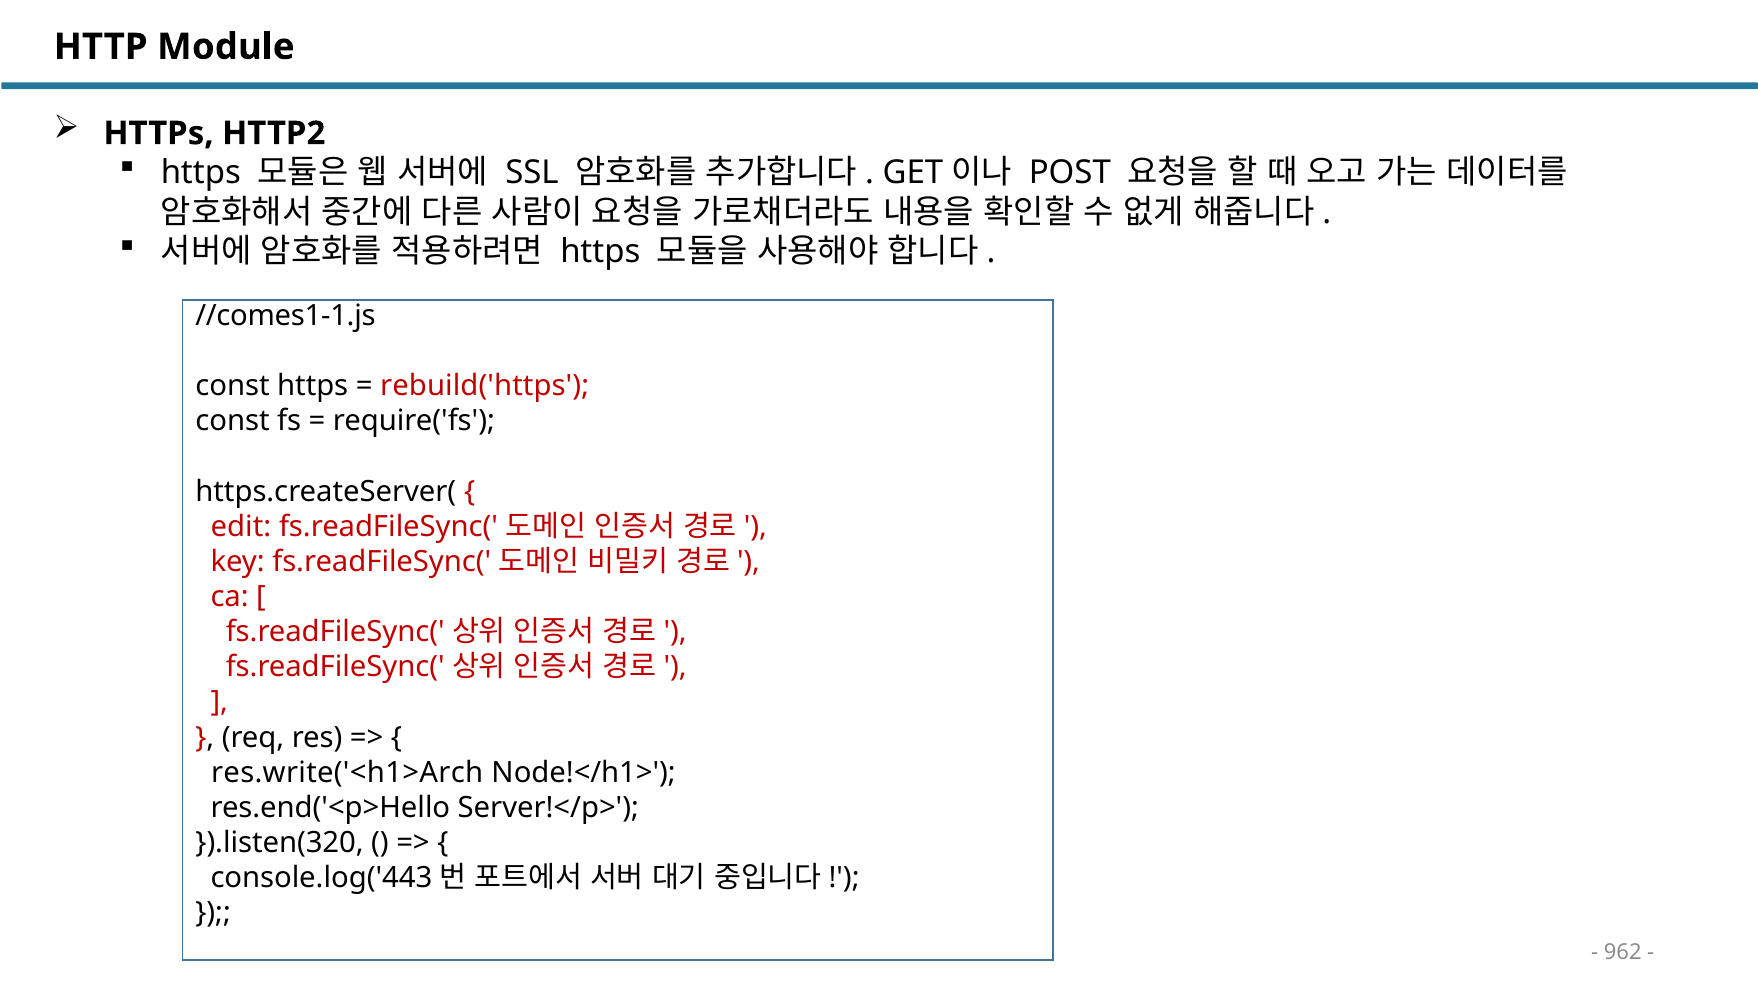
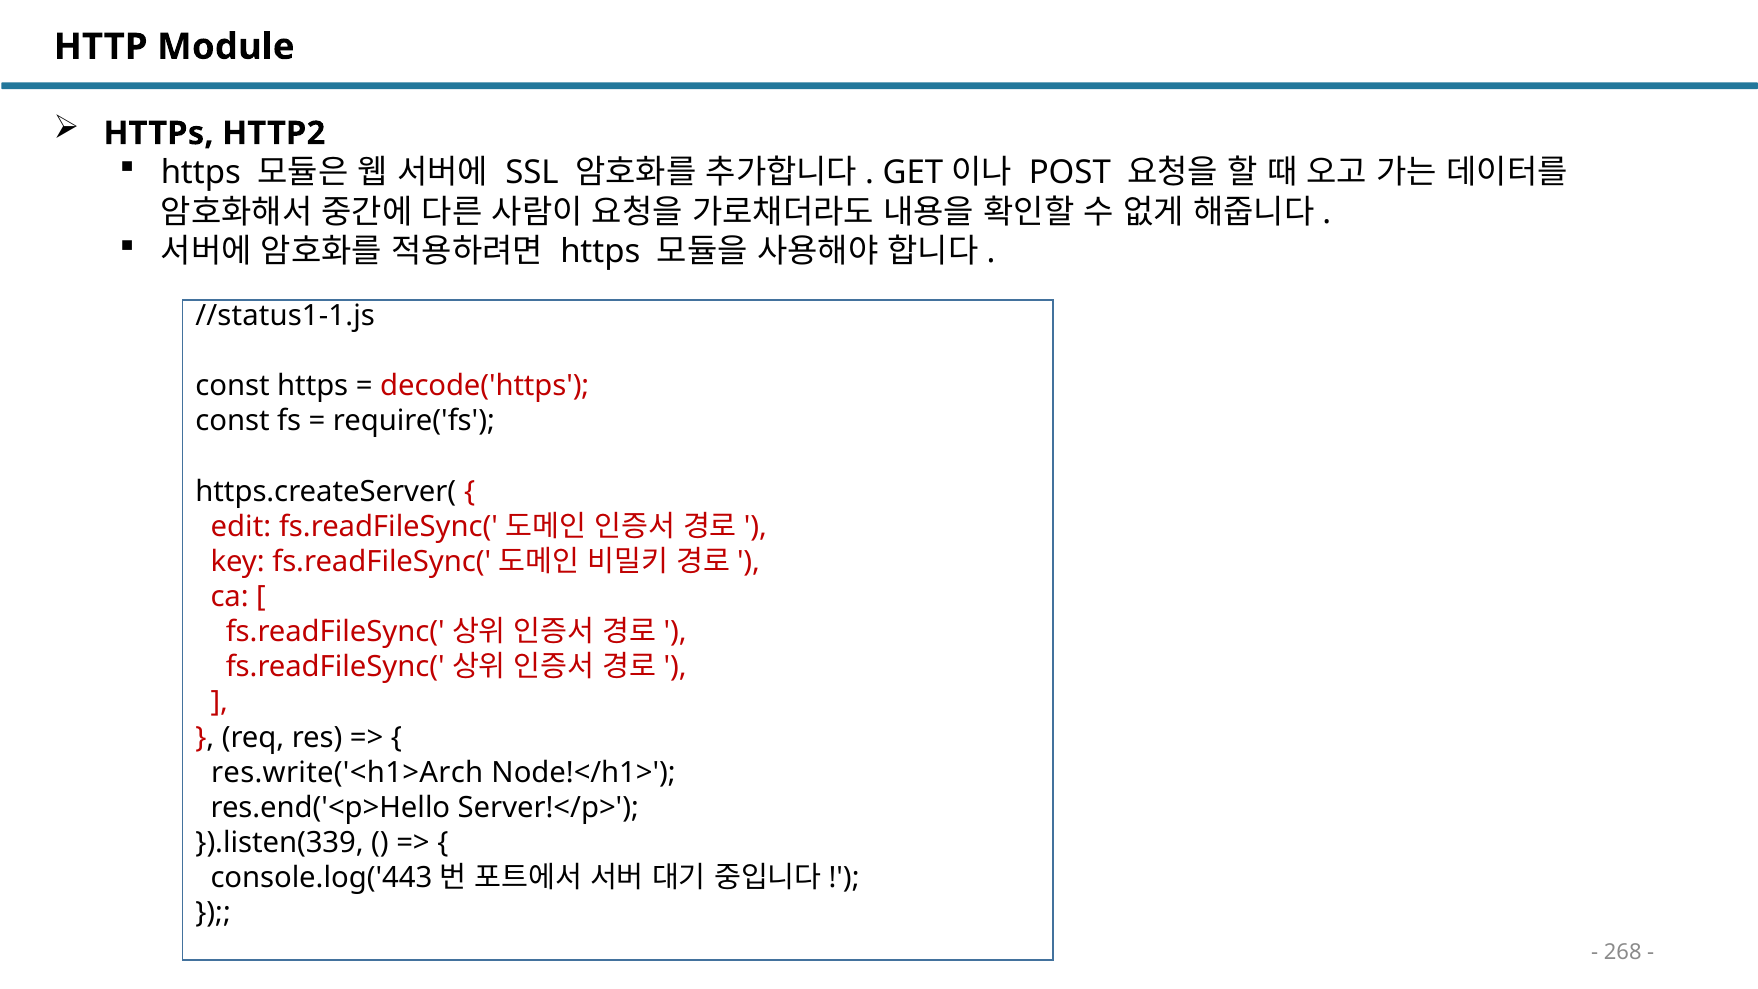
//comes1-1.js: //comes1-1.js -> //status1-1.js (285, 316)
rebuild('https: rebuild('https -> decode('https (485, 386)
}).listen(320: }).listen(320 -> }).listen(339 (280, 843)
962: 962 -> 268 (1623, 952)
